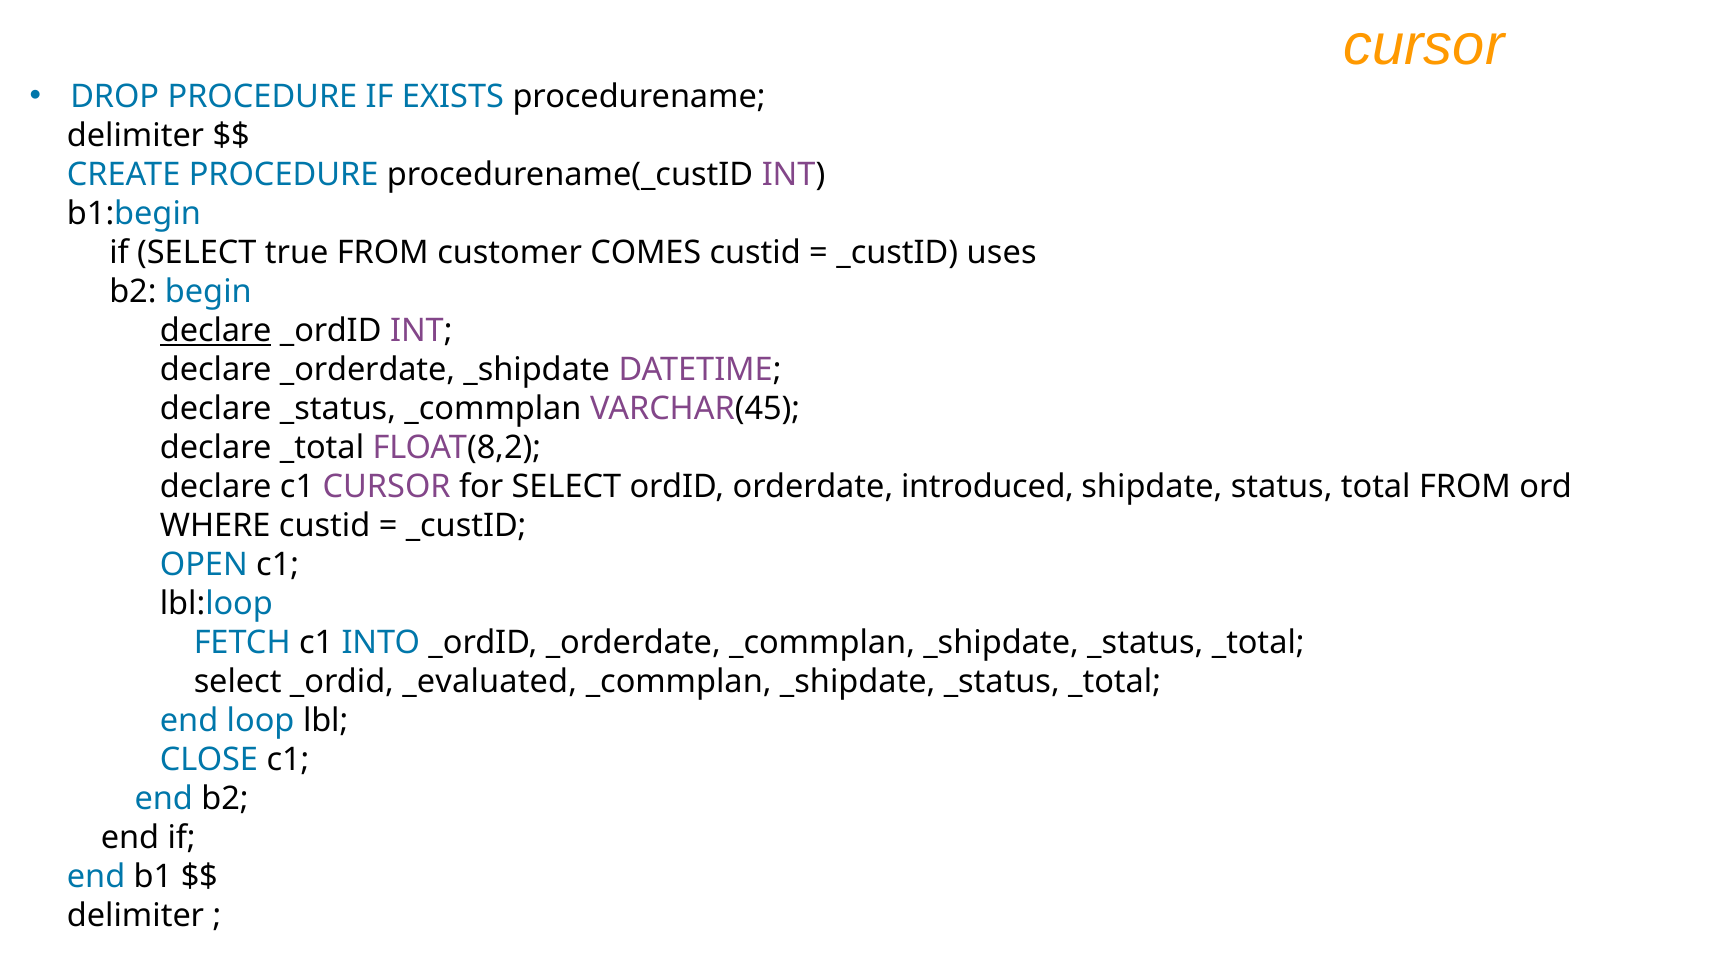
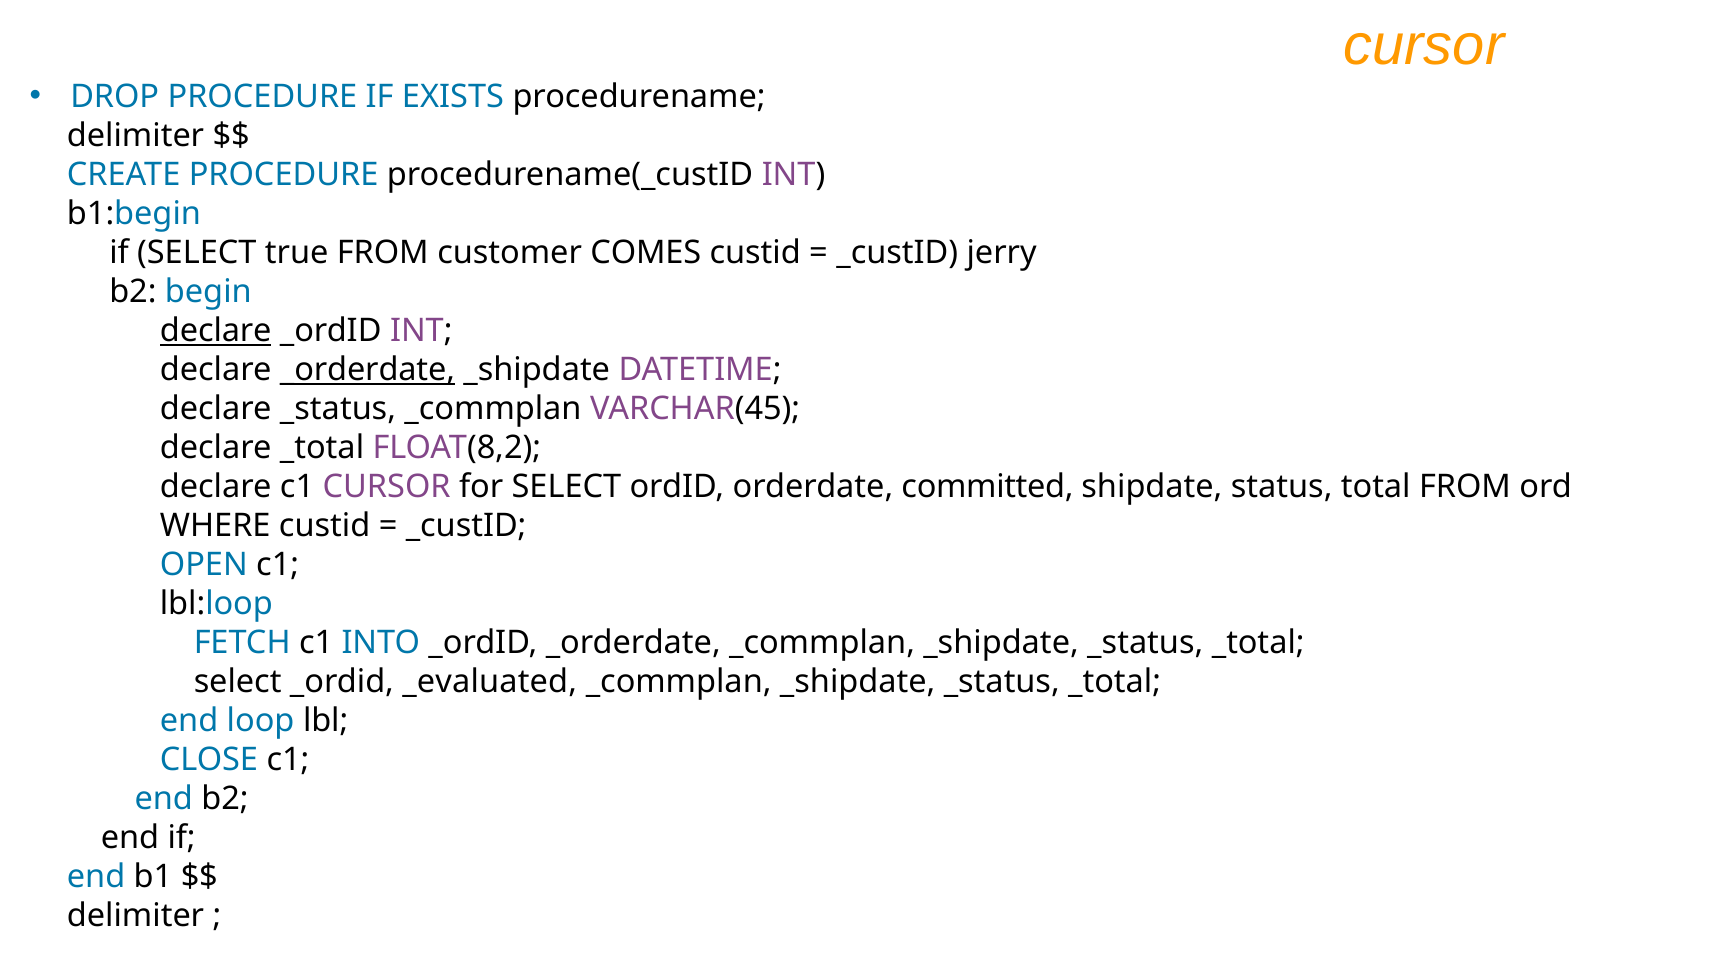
uses: uses -> jerry (1002, 253)
_orderdate underline: none -> present (368, 370)
introduced: introduced -> committed (988, 487)
